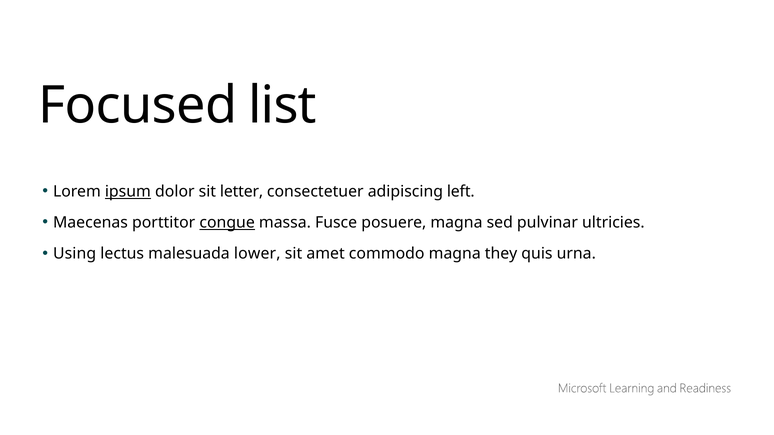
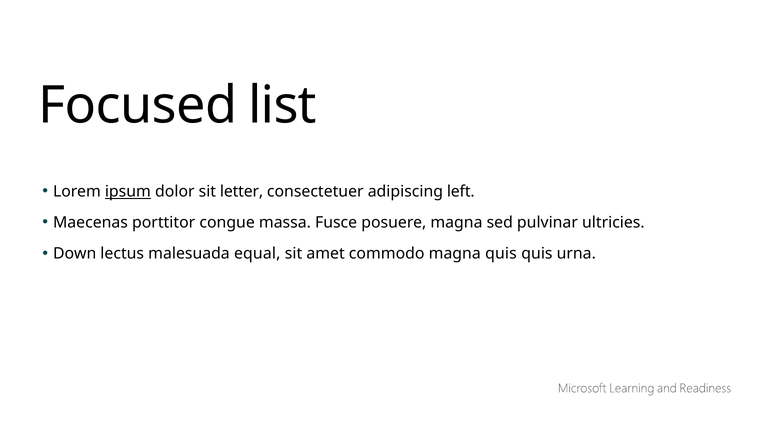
congue underline: present -> none (227, 223)
Using: Using -> Down (75, 254)
lower: lower -> equal (257, 254)
magna they: they -> quis (501, 254)
